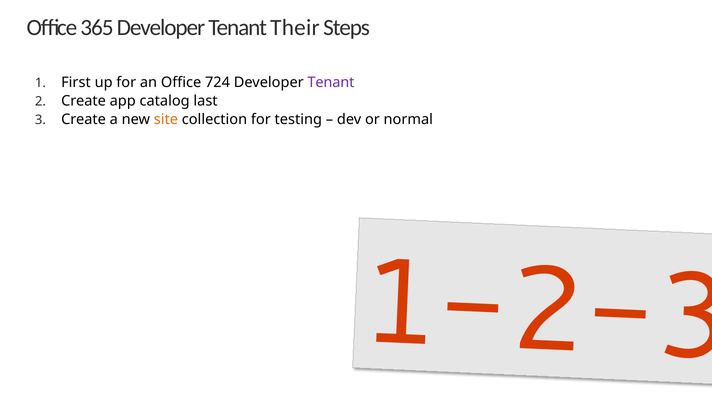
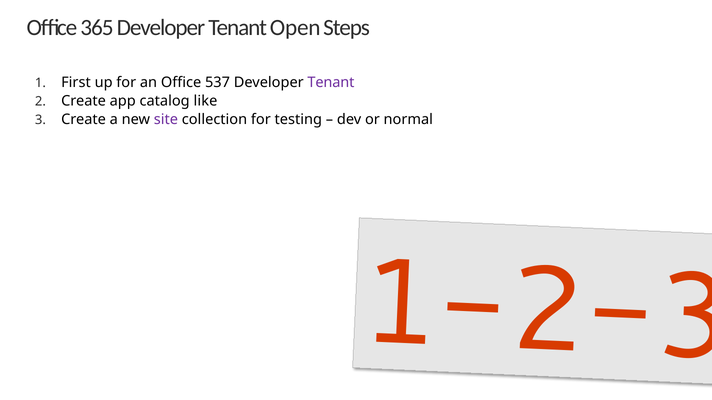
Their: Their -> Open (295, 28)
724: 724 -> 537 (217, 82)
last: last -> like (205, 101)
site colour: orange -> purple (166, 120)
